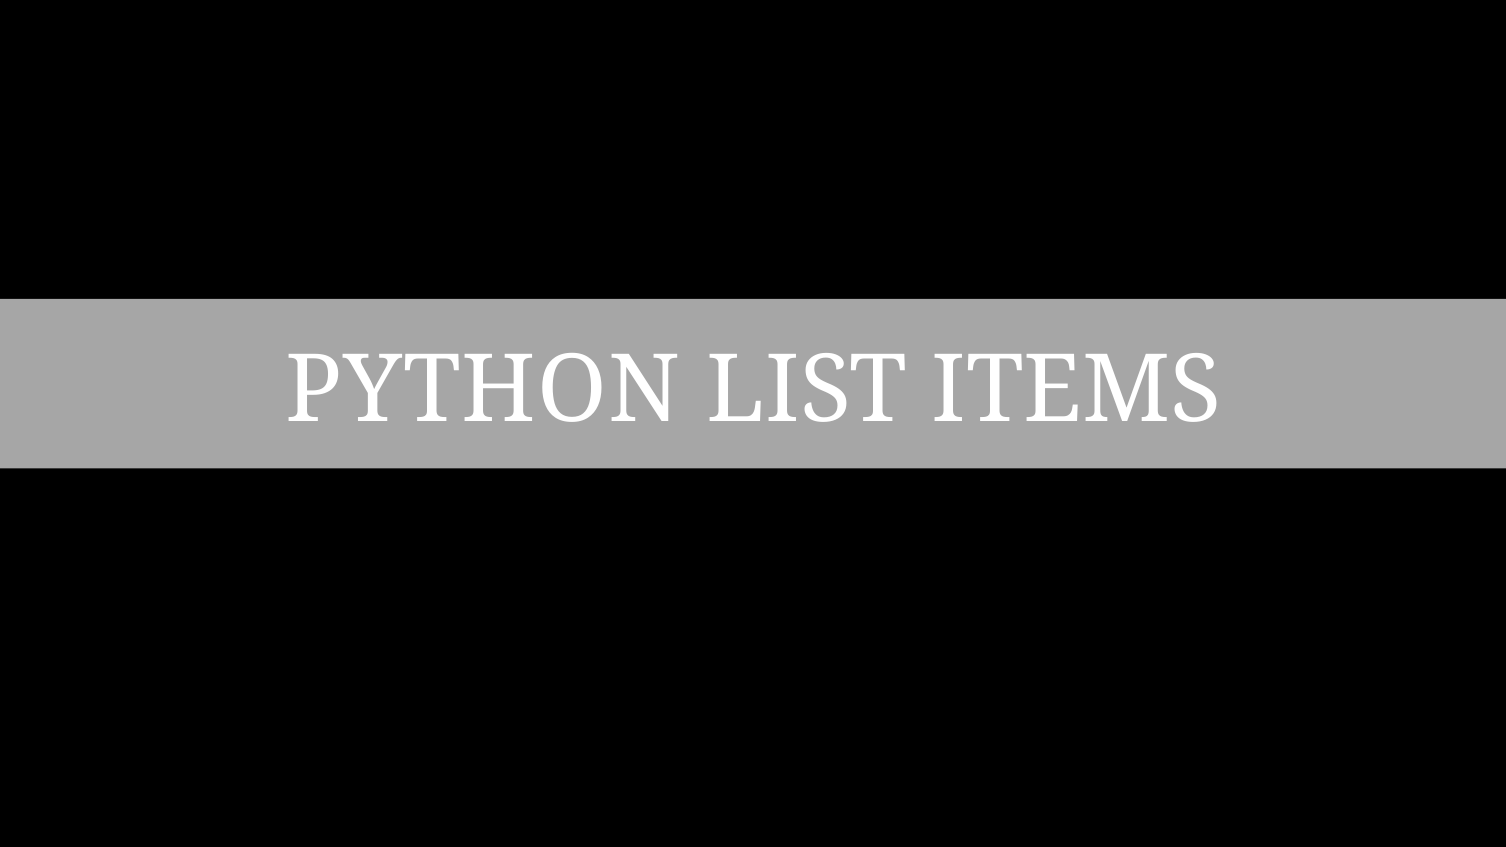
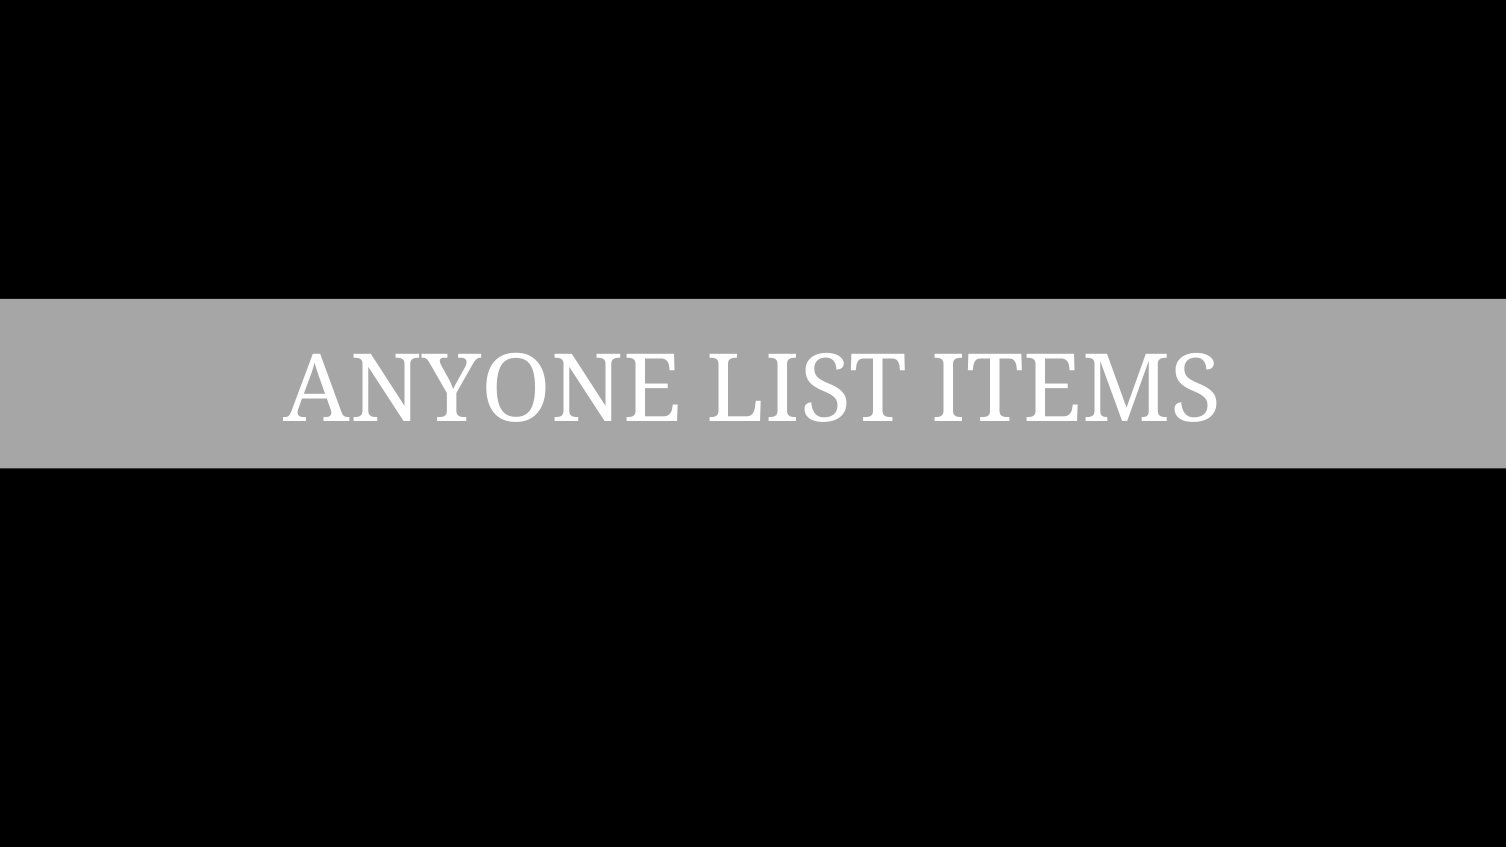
PYTHON: PYTHON -> ANYONE (483, 390)
